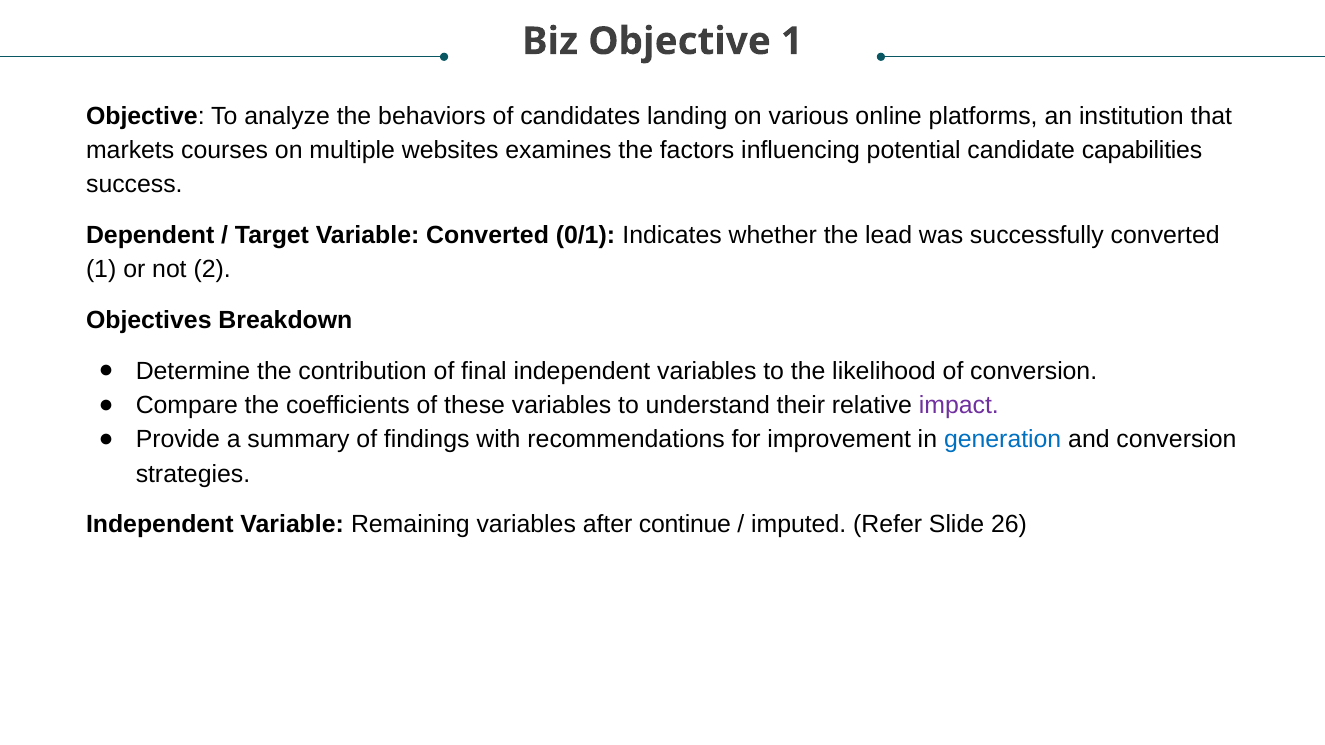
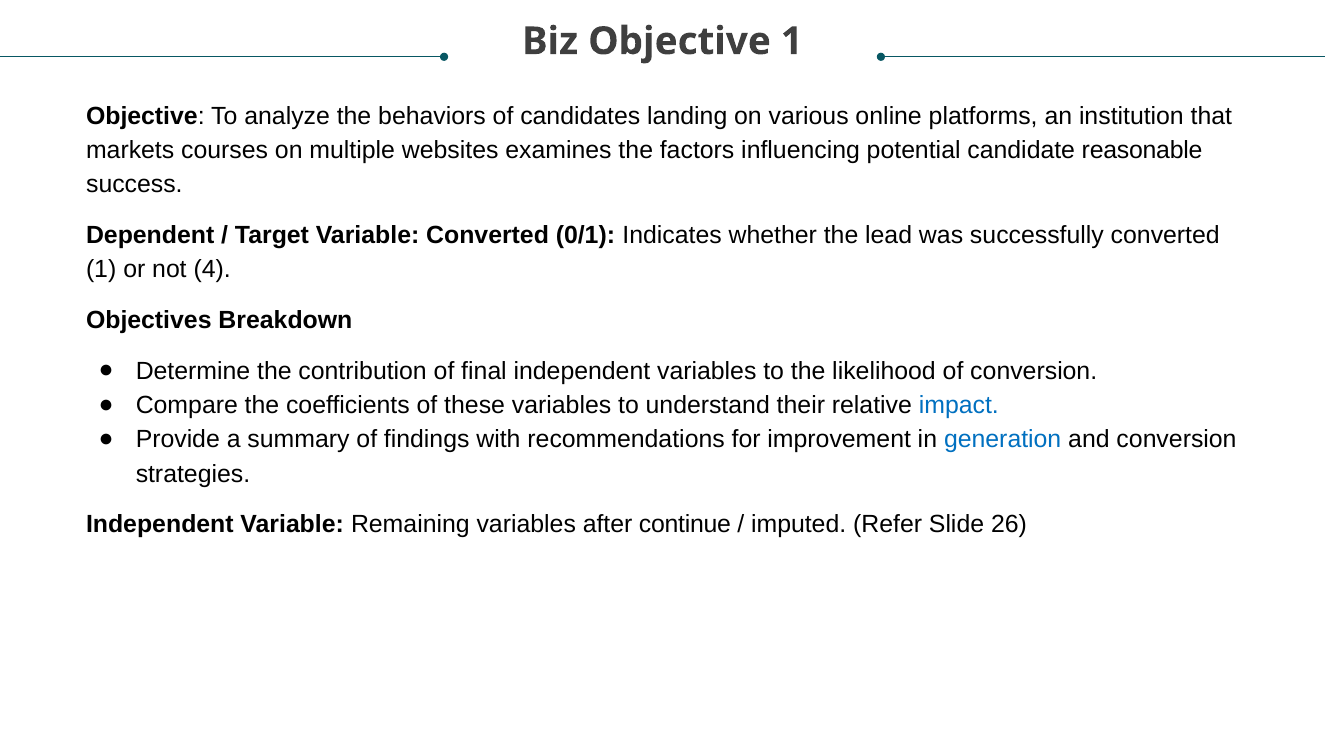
capabilities: capabilities -> reasonable (1142, 150)
2: 2 -> 4 (212, 270)
impact colour: purple -> blue (959, 405)
